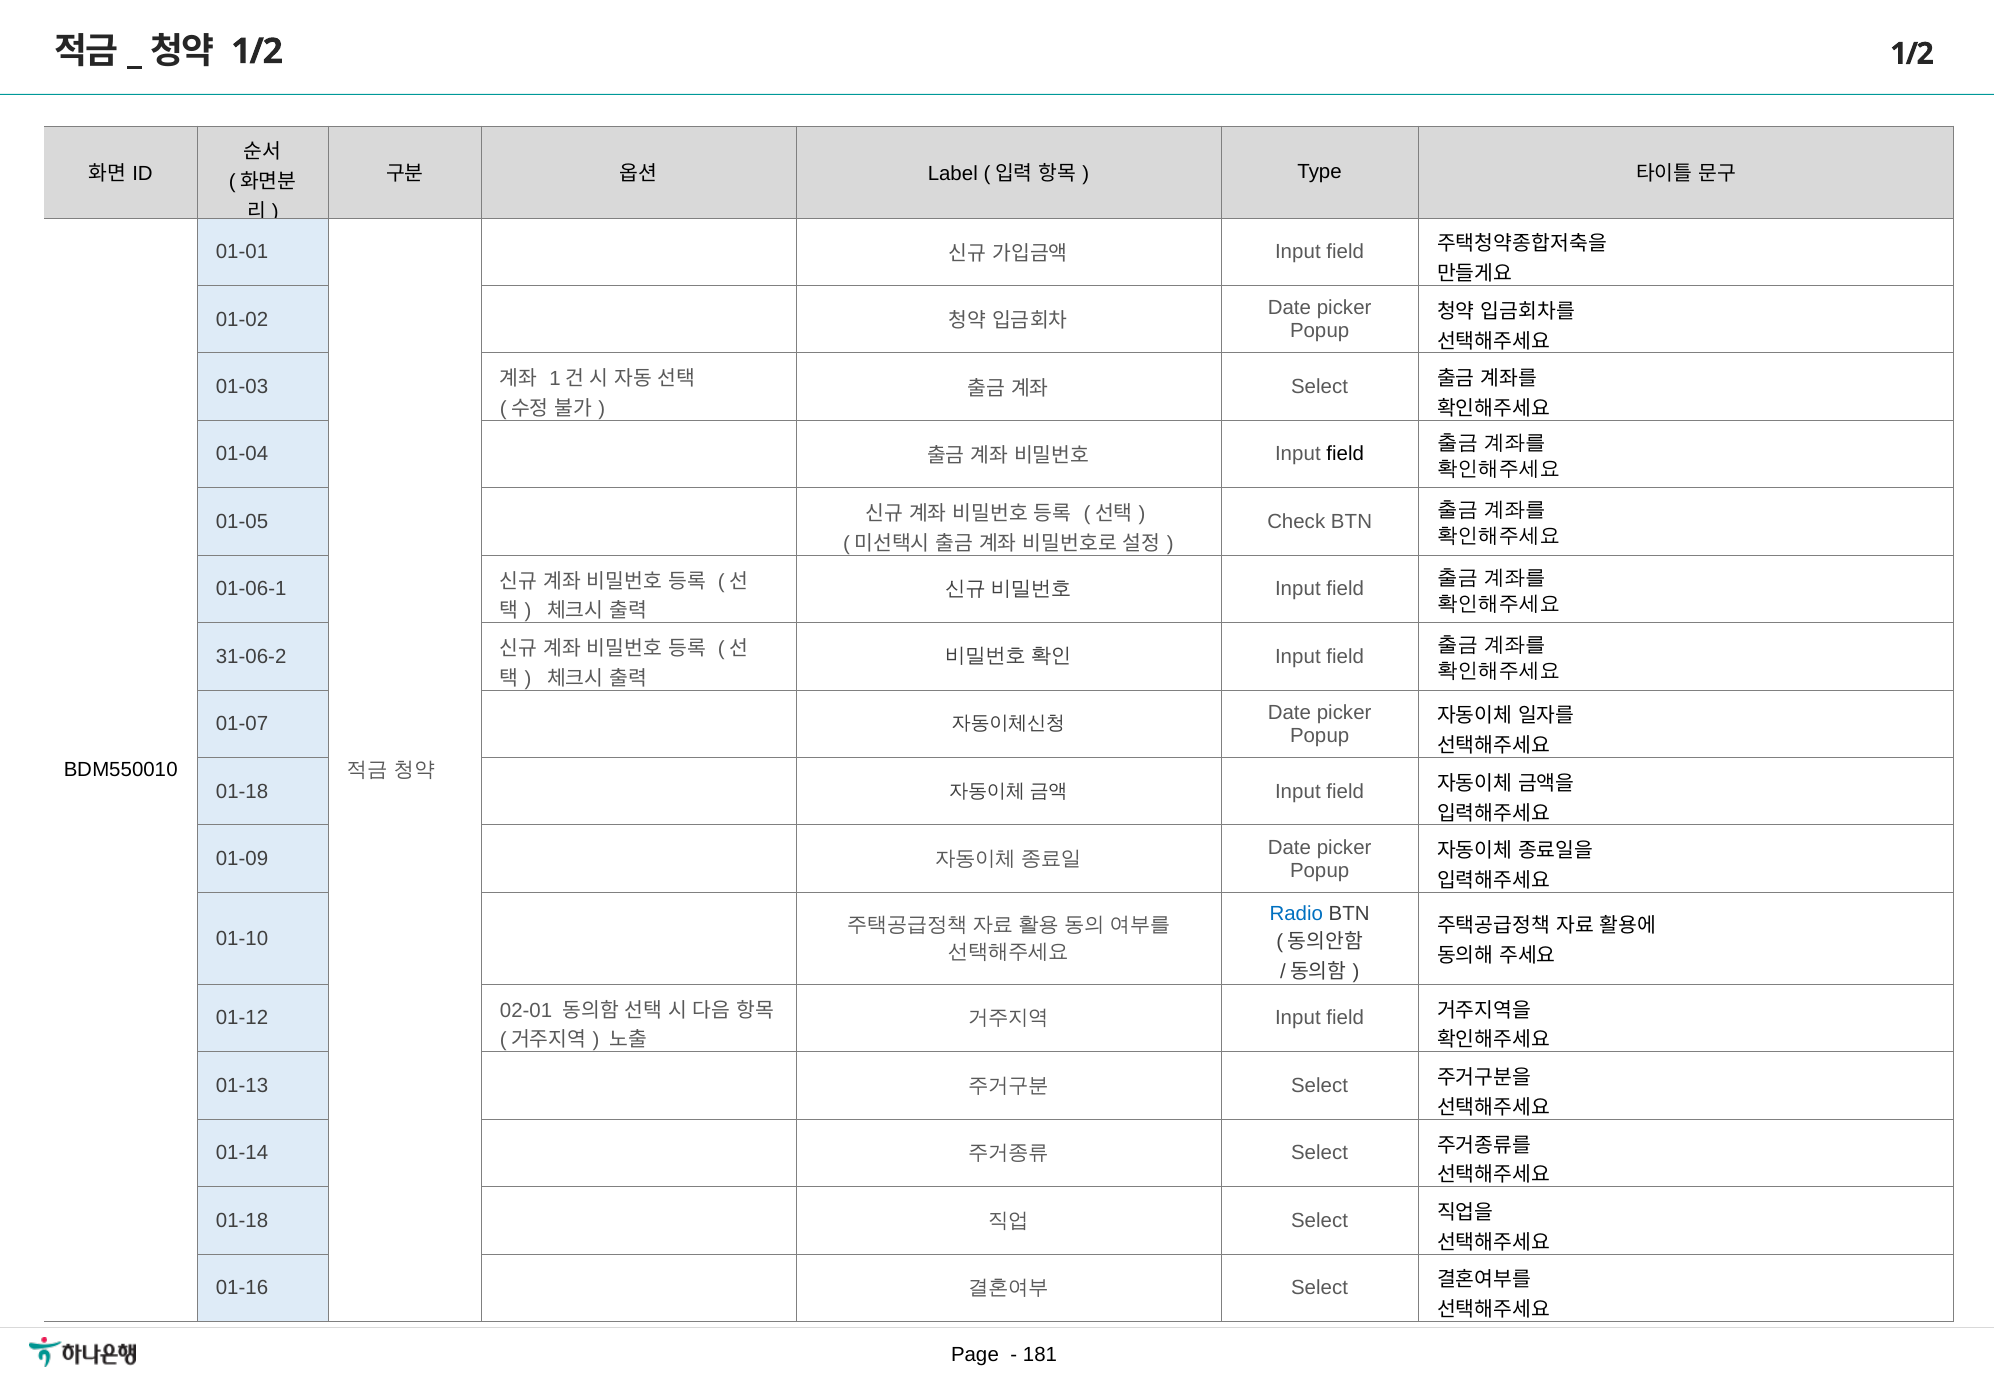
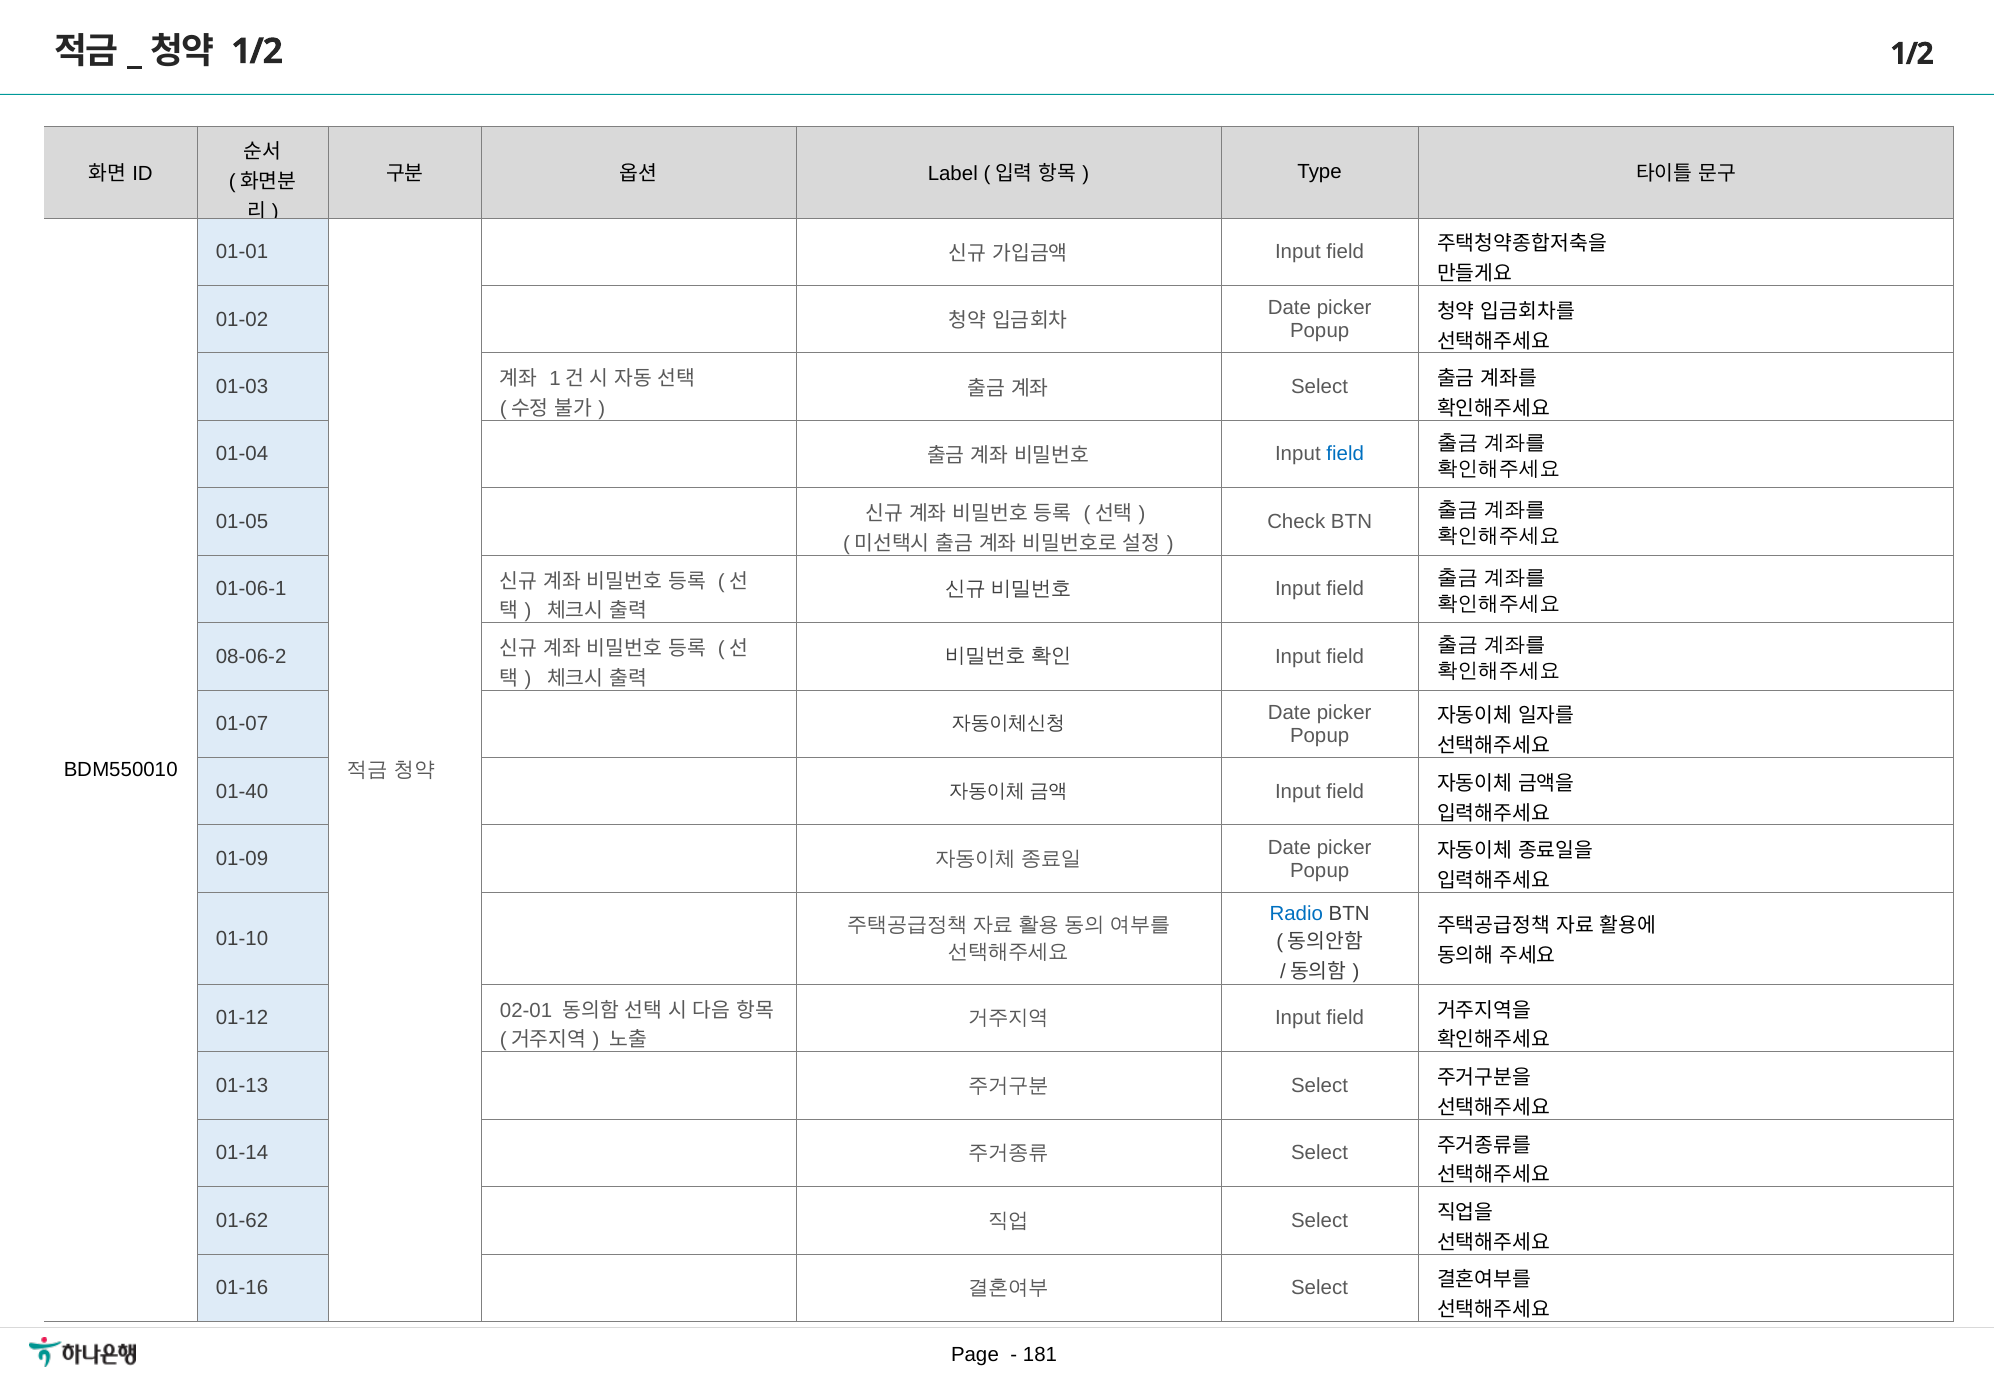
field colour: black -> blue (1345, 454)
31-06-2: 31-06-2 -> 08-06-2 (251, 657)
01-18: 01-18 -> 01-40 (242, 792)
01-18: 01-18 -> 01-62 (242, 1221)
